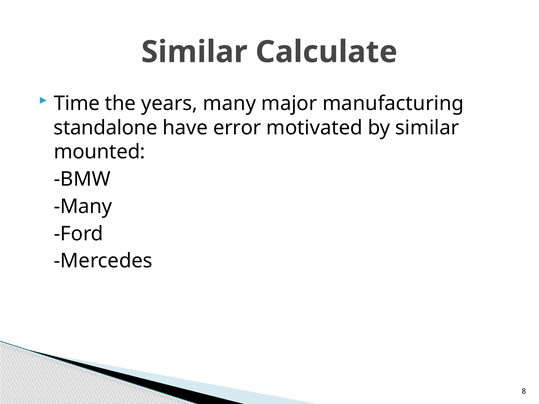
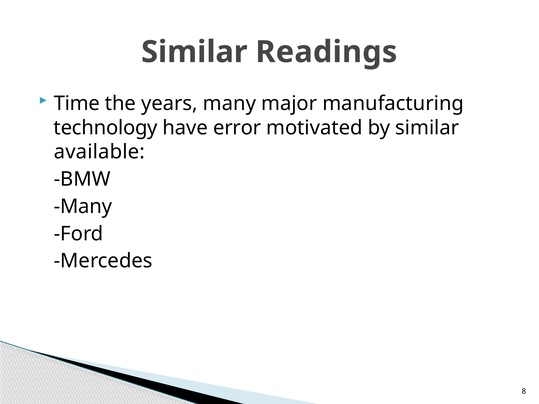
Calculate: Calculate -> Readings (326, 52)
standalone: standalone -> technology (106, 128)
mounted: mounted -> available (99, 152)
